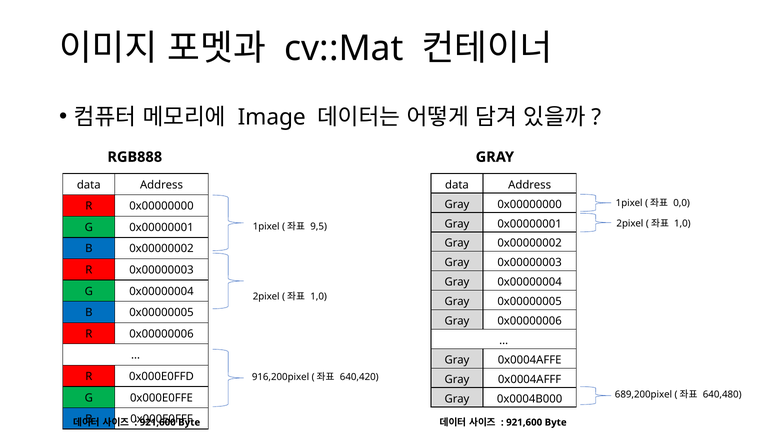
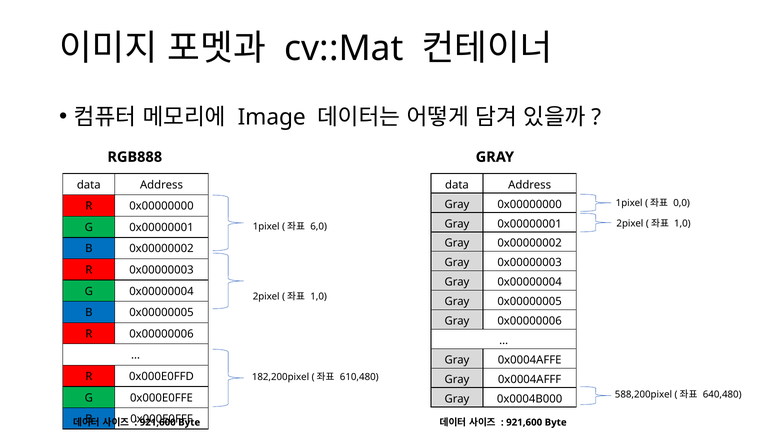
9,5: 9,5 -> 6,0 (319, 226)
916,200pixel: 916,200pixel -> 182,200pixel (281, 377)
640,420: 640,420 -> 610,480 (359, 377)
689,200pixel: 689,200pixel -> 588,200pixel (643, 394)
